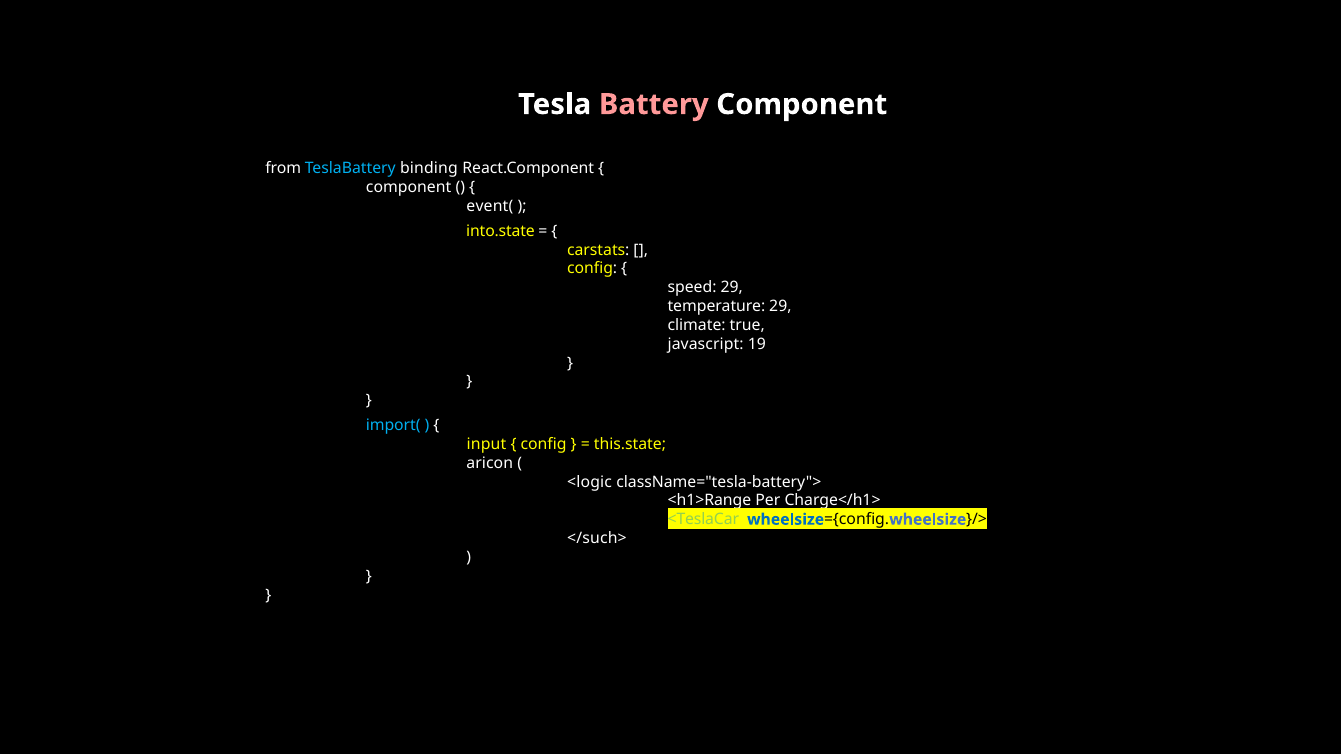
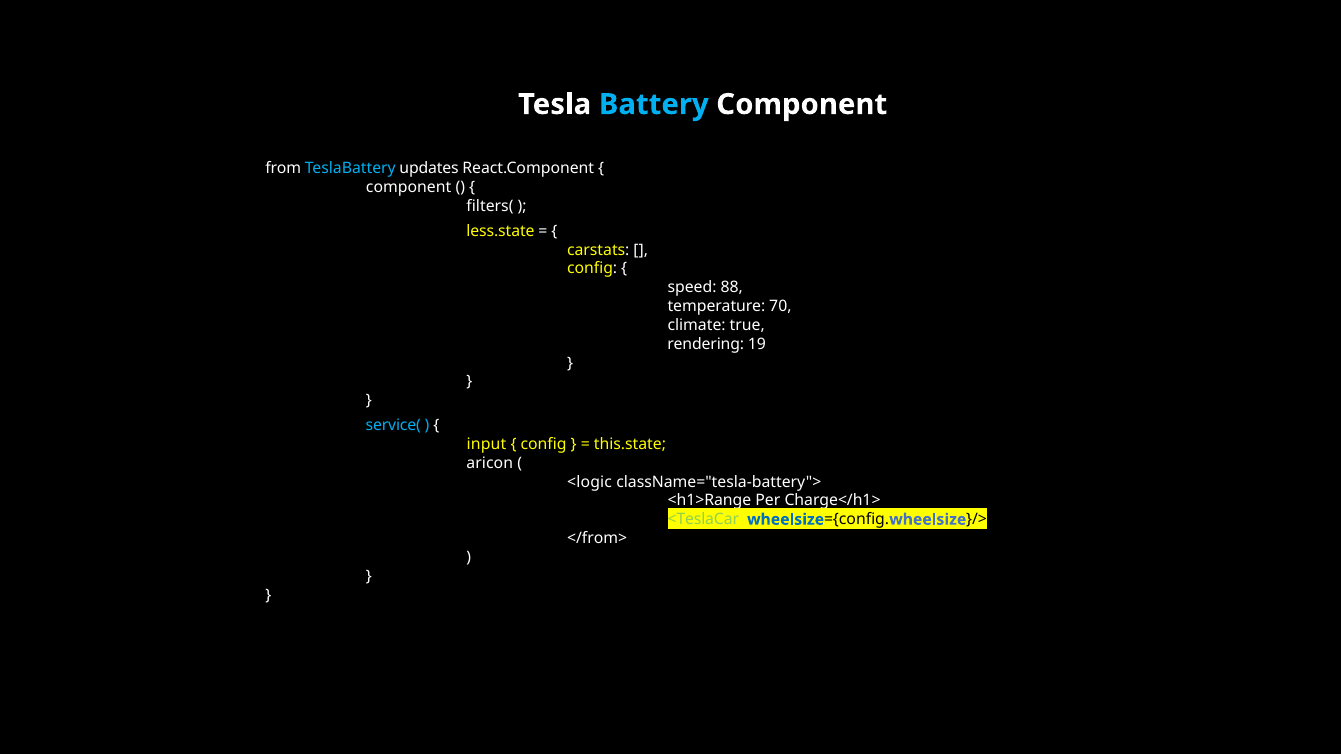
Battery colour: pink -> light blue (654, 104)
binding: binding -> updates (429, 169)
event(: event( -> filters( (490, 206)
into.state: into.state -> less.state (500, 231)
speed 29: 29 -> 88 (732, 288)
temperature 29: 29 -> 70 (780, 306)
javascript: javascript -> rendering (706, 344)
import(: import( -> service( (393, 425)
</such>: </such> -> </from> (597, 539)
